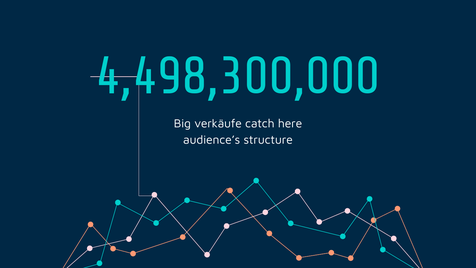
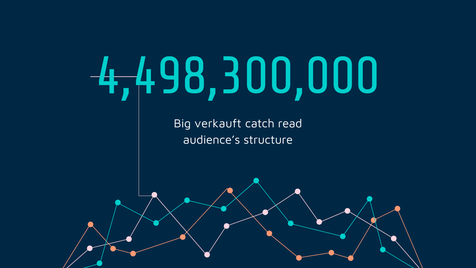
verkäufe: verkäufe -> verkauft (218, 124)
here: here -> read (290, 124)
